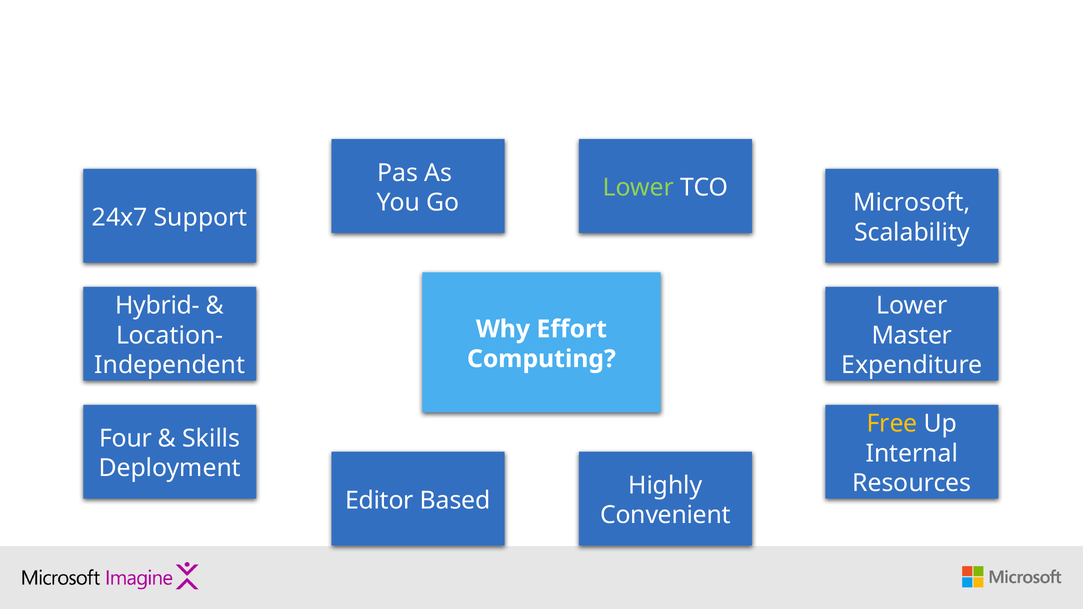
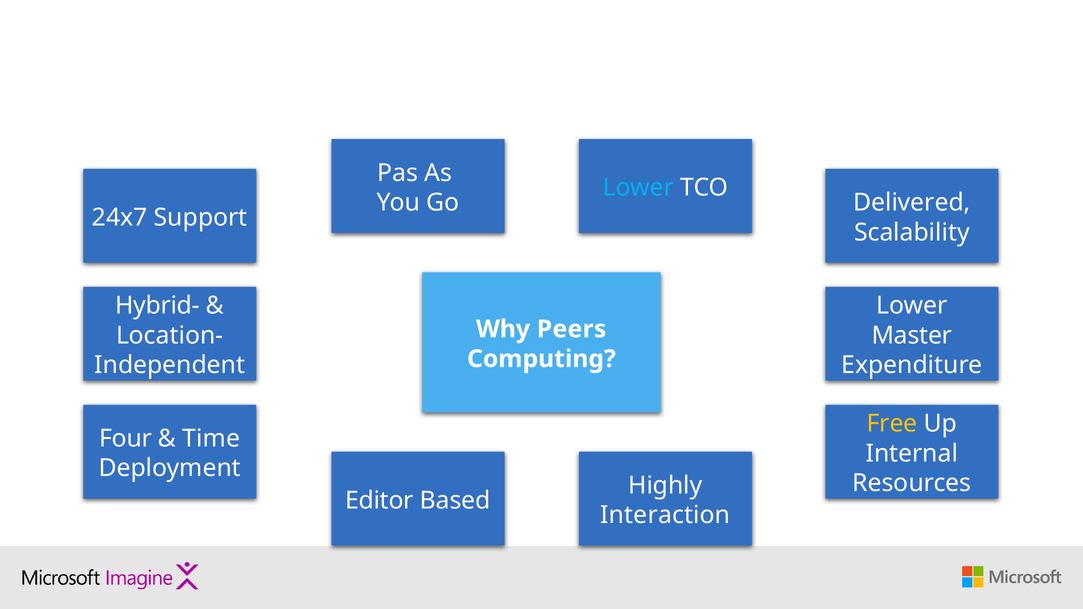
Lower colour: light green -> light blue (638, 188)
Microsoft: Microsoft -> Delivered (912, 203)
Effort: Effort -> Peers (572, 329)
Skills: Skills -> Time (211, 439)
Convenient: Convenient -> Interaction (665, 515)
